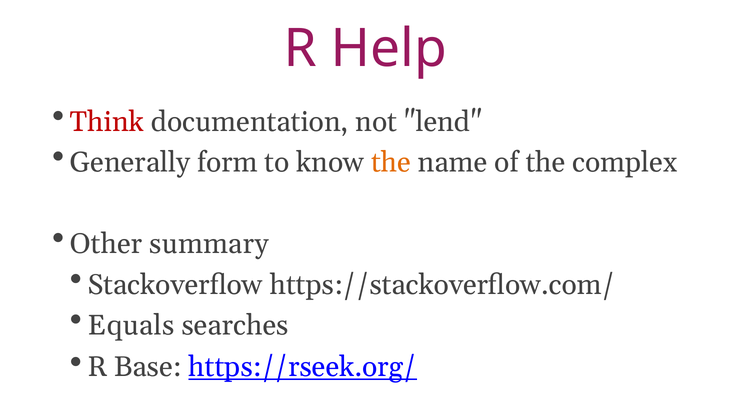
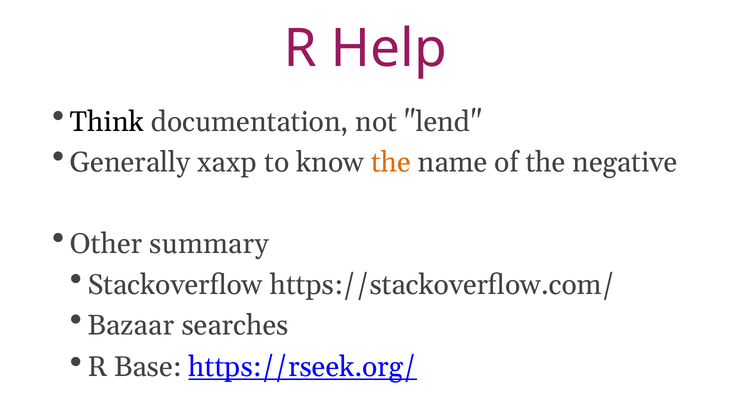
Think colour: red -> black (107, 122)
form: form -> xaxp (227, 163)
complex: complex -> negative (625, 163)
Equals: Equals -> Bazaar (131, 326)
